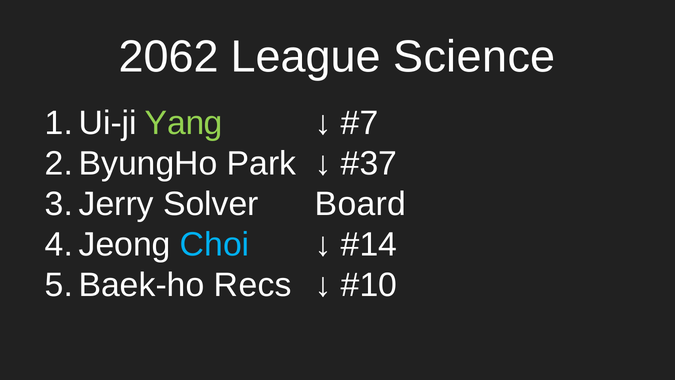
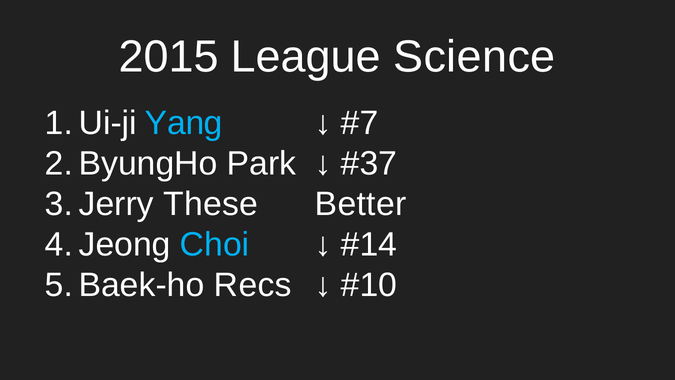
2062: 2062 -> 2015 (169, 57)
Yang colour: light green -> light blue (184, 123)
Solver: Solver -> These (211, 204)
Board: Board -> Better (361, 204)
